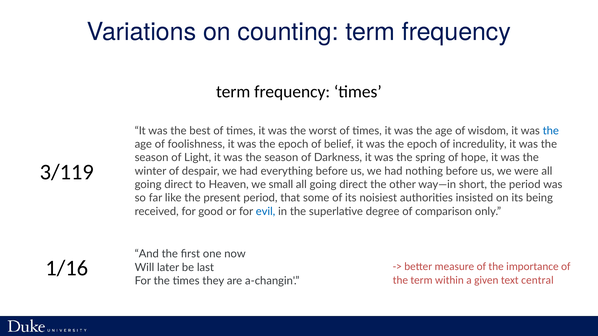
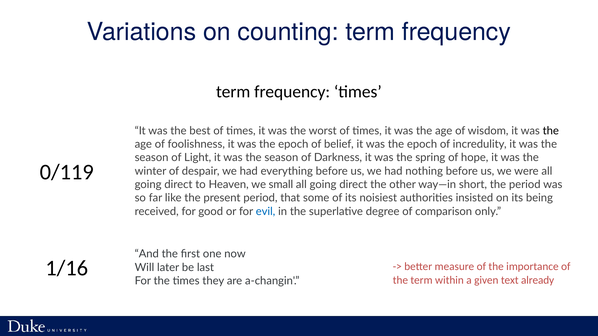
the colour: blue -> black (551, 131)
3/119: 3/119 -> 0/119 (67, 172)
central: central -> already (538, 280)
